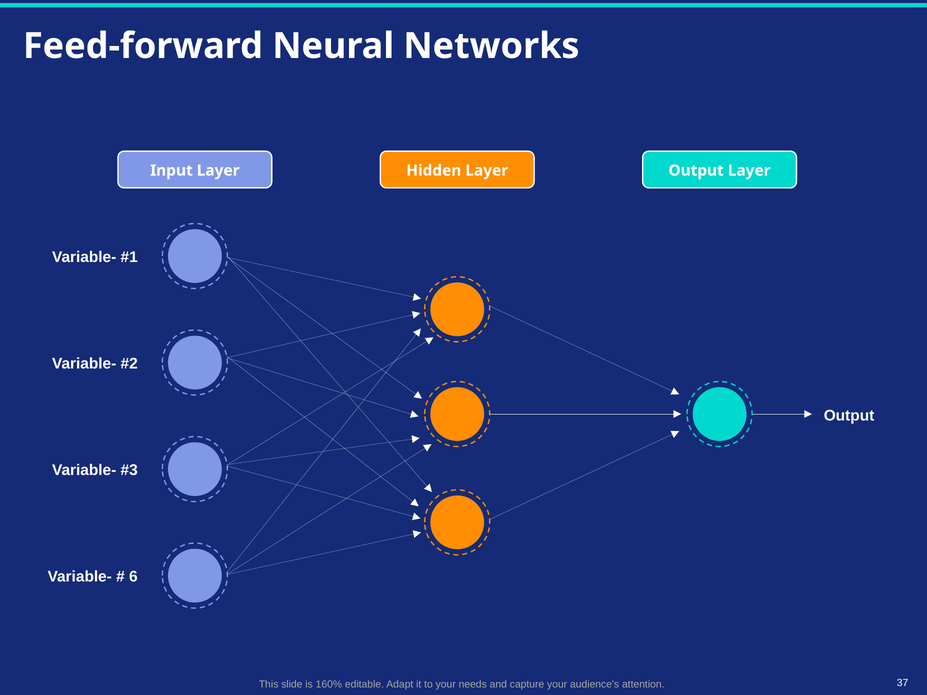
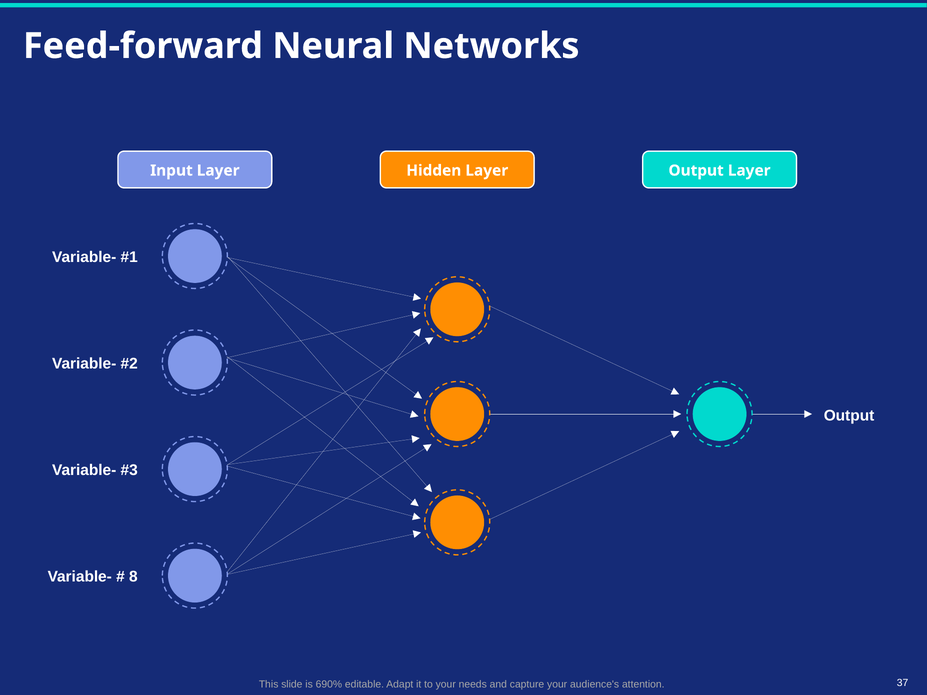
6: 6 -> 8 (133, 577)
160%: 160% -> 690% (329, 684)
